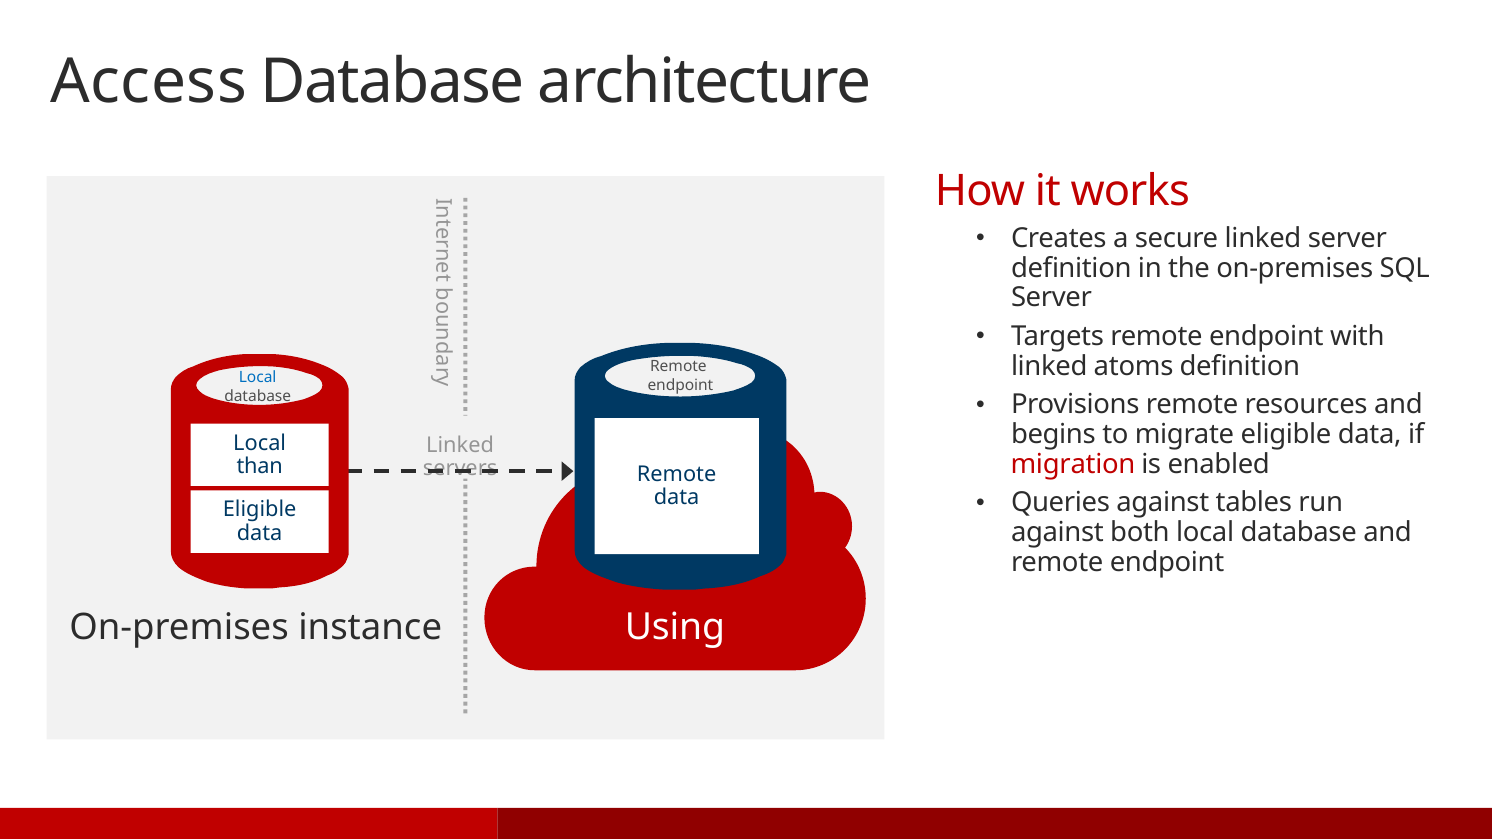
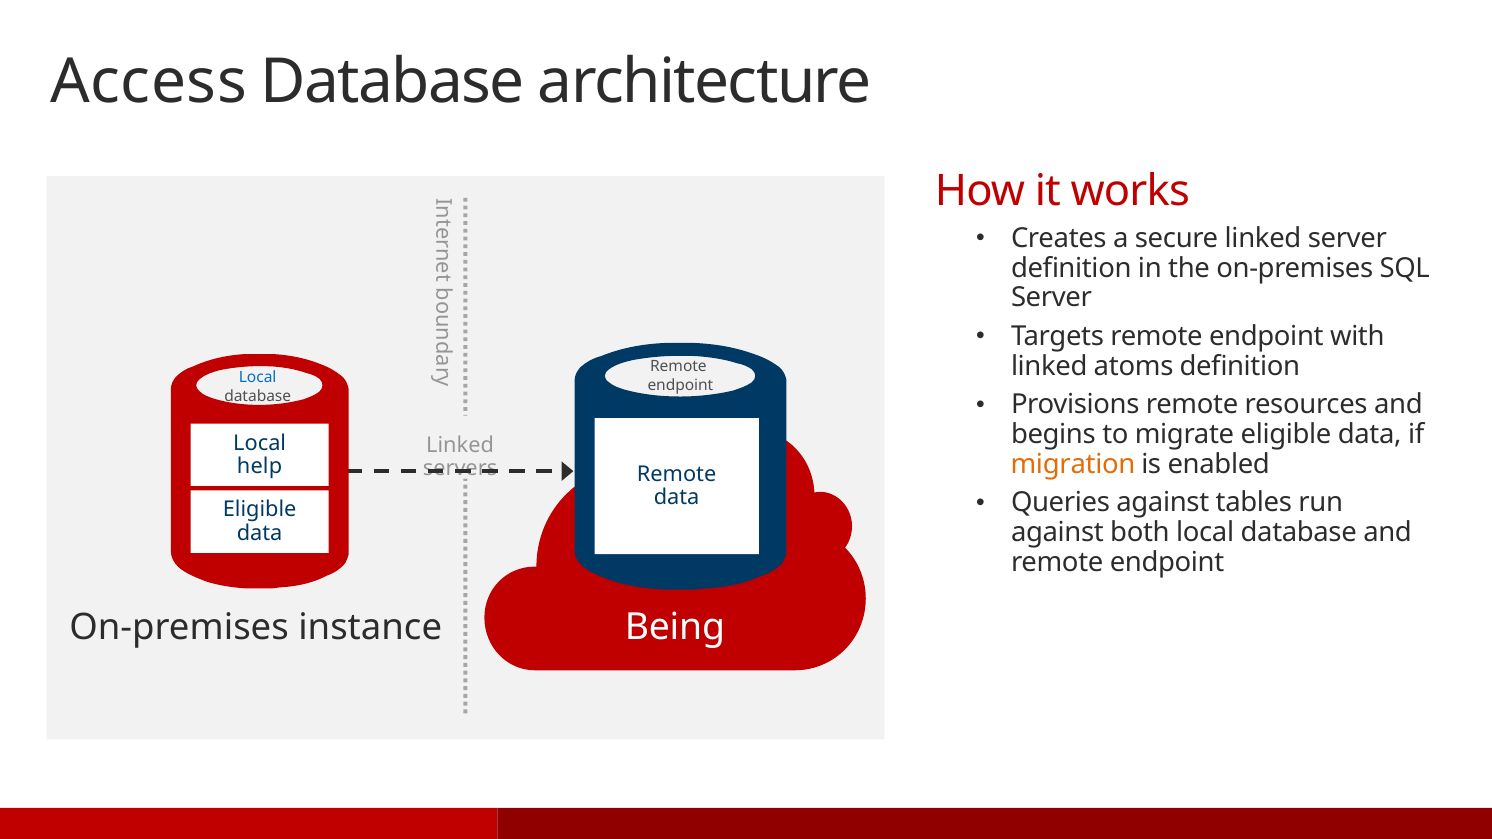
migration colour: red -> orange (1073, 464)
than: than -> help (260, 467)
Using: Using -> Being (675, 628)
